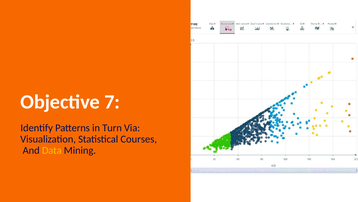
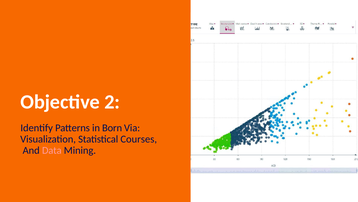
7: 7 -> 2 (112, 102)
Turn: Turn -> Born (112, 127)
Data colour: yellow -> pink (52, 150)
